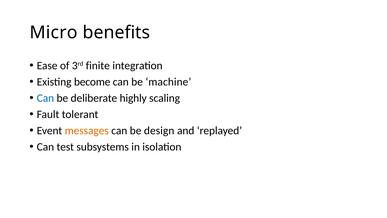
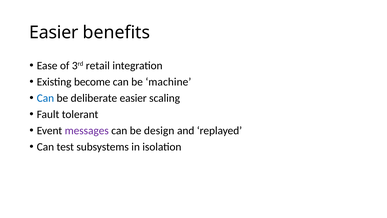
Micro: Micro -> Easier (54, 33)
finite: finite -> retail (98, 65)
deliberate highly: highly -> easier (133, 98)
messages colour: orange -> purple (87, 130)
